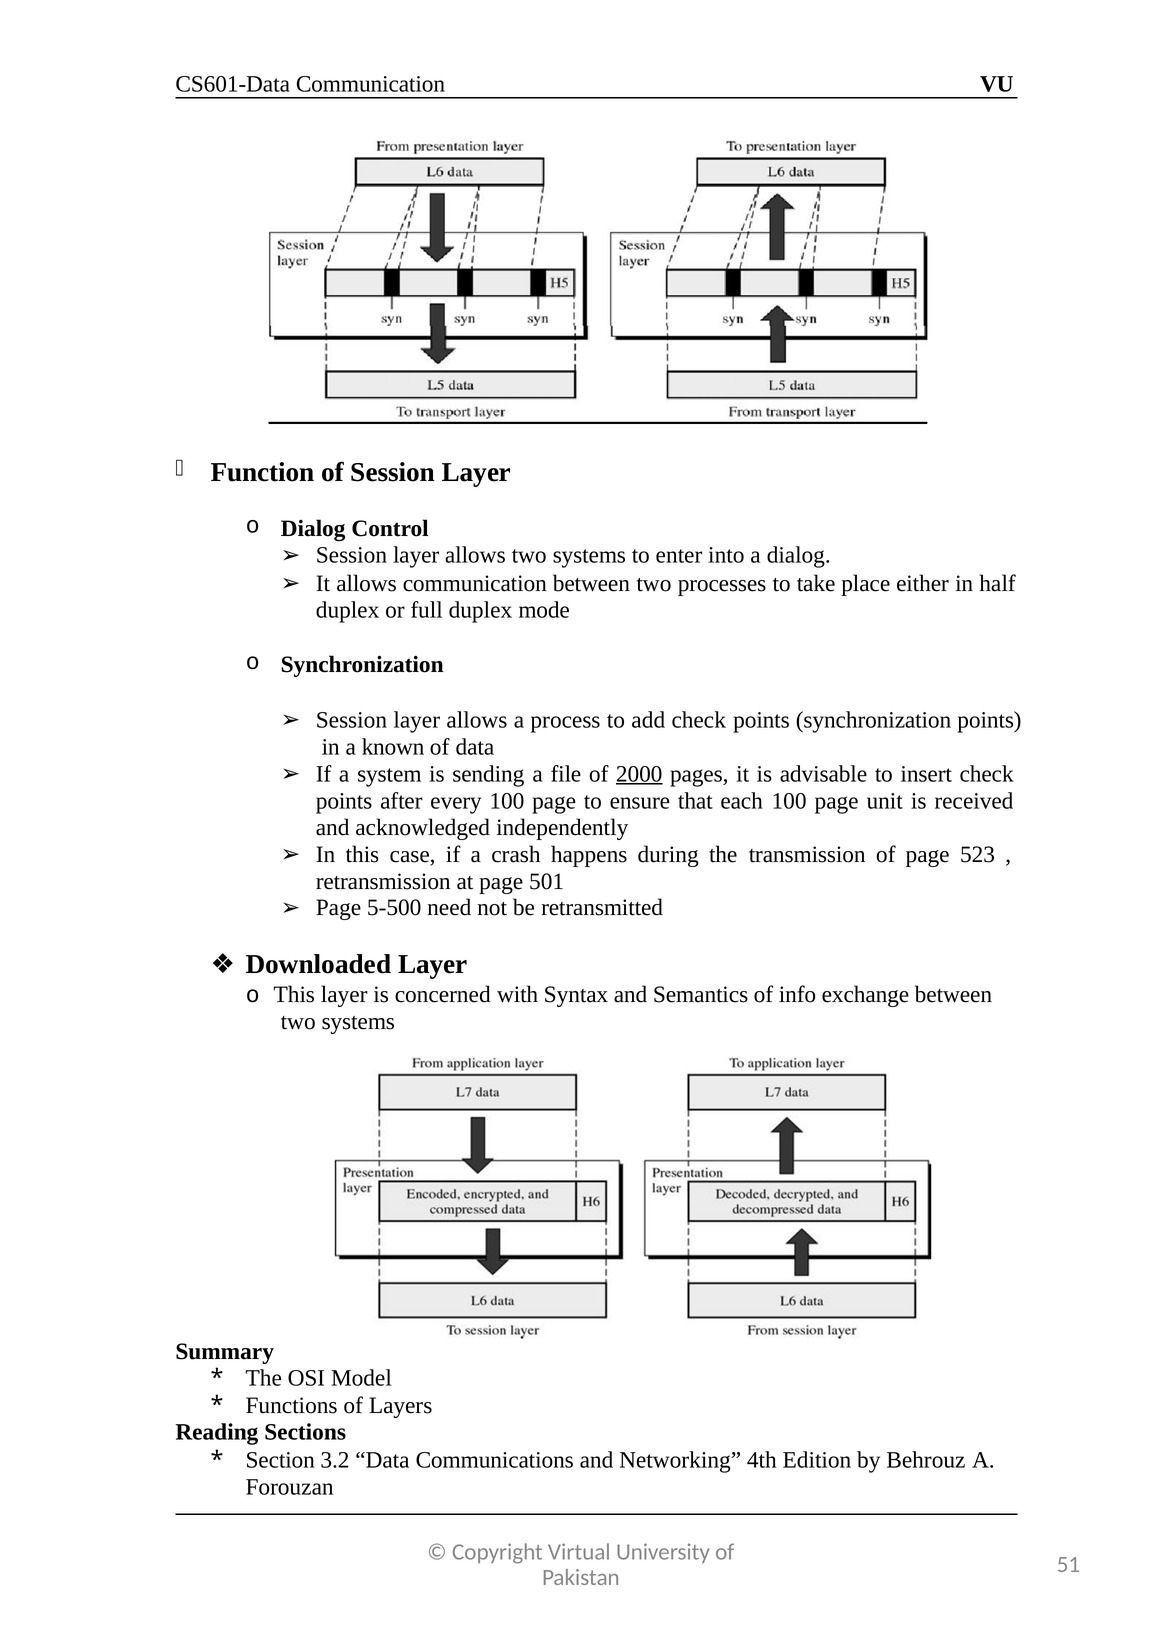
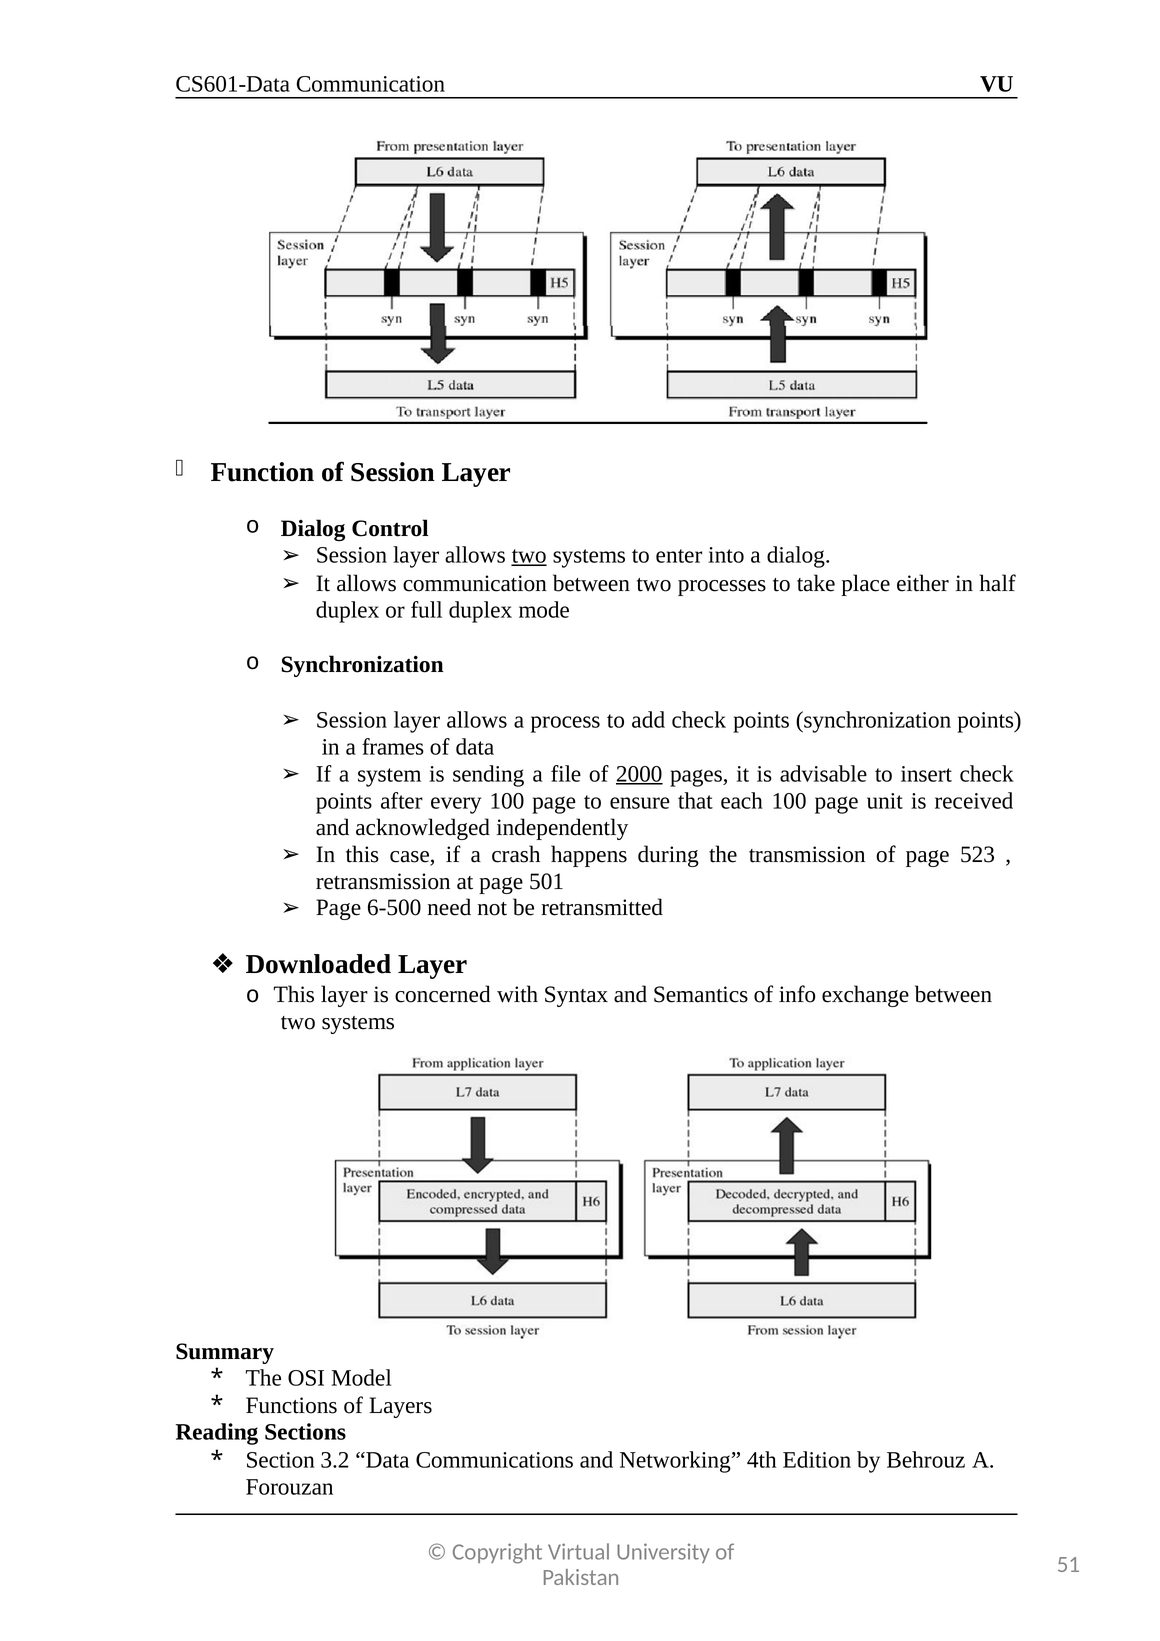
two underline: none -> present (529, 555)
known: known -> frames (393, 747)
5-500: 5-500 -> 6-500 (394, 908)
